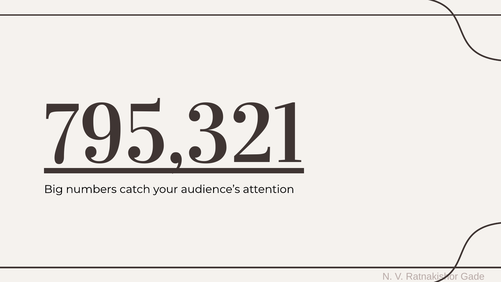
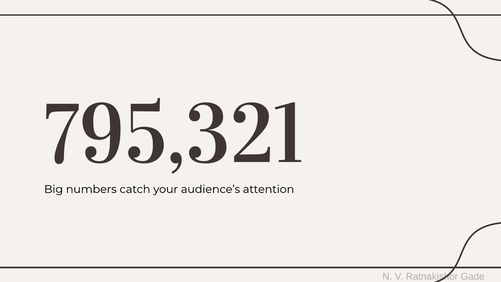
795,321 underline: present -> none (174, 135)
